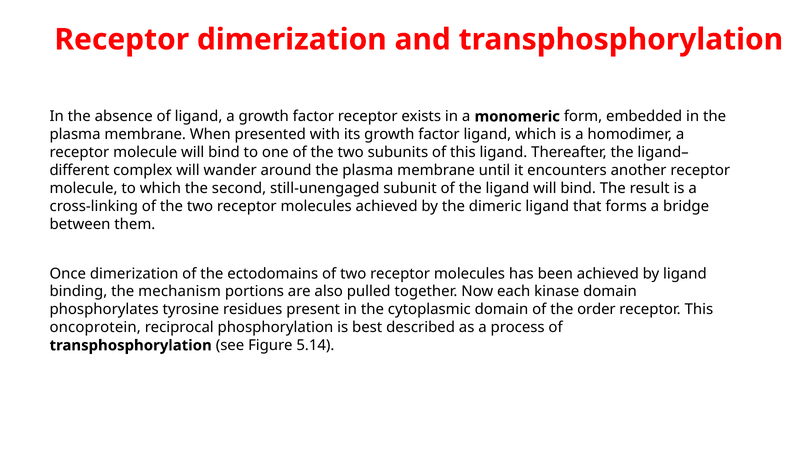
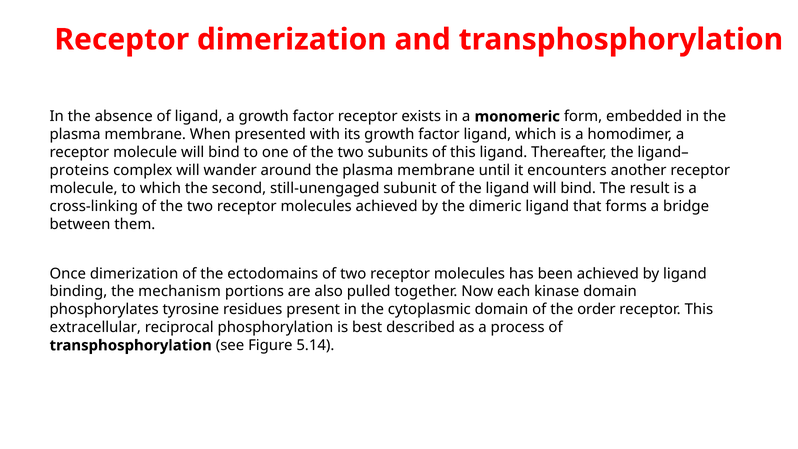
different: different -> proteins (79, 170)
oncoprotein: oncoprotein -> extracellular (95, 327)
